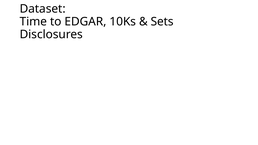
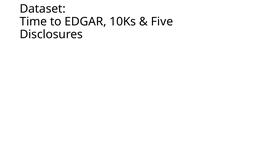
Sets: Sets -> Five (162, 22)
